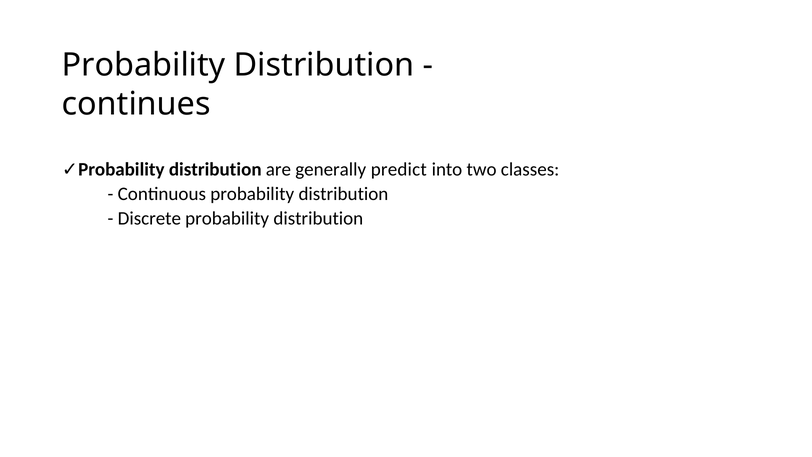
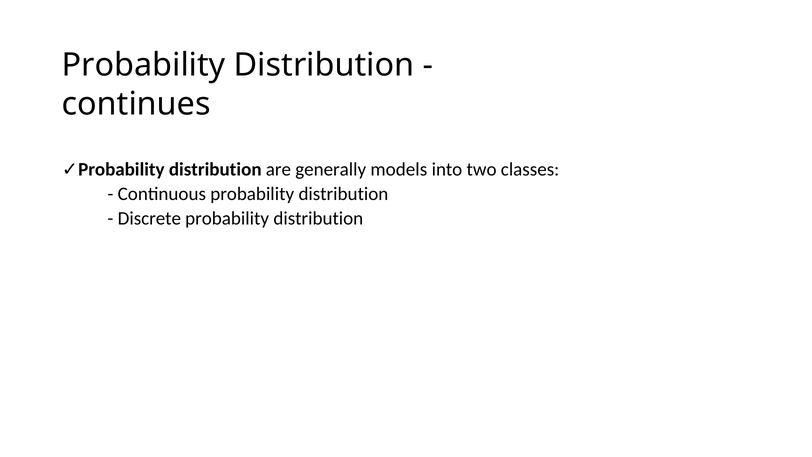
predict: predict -> models (399, 169)
